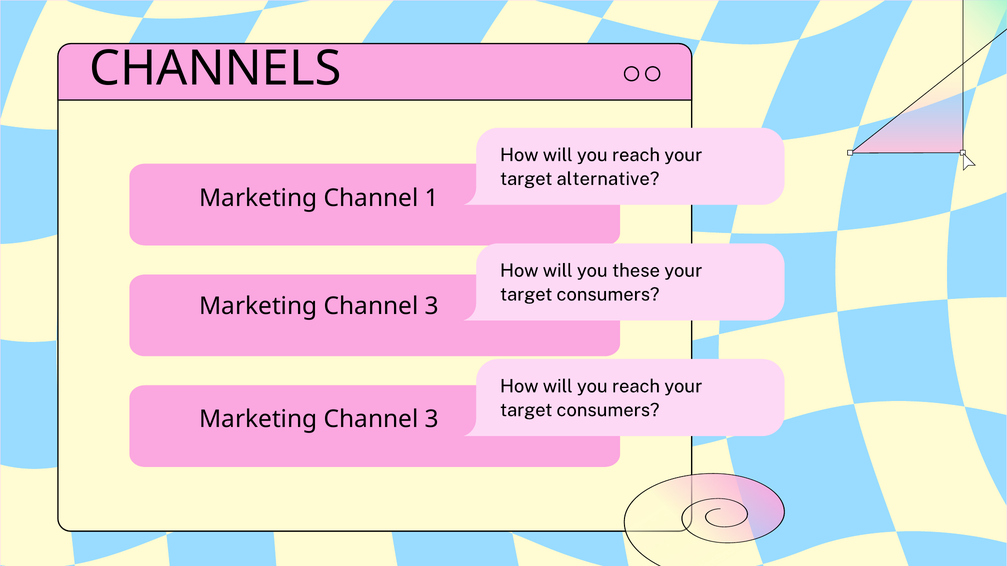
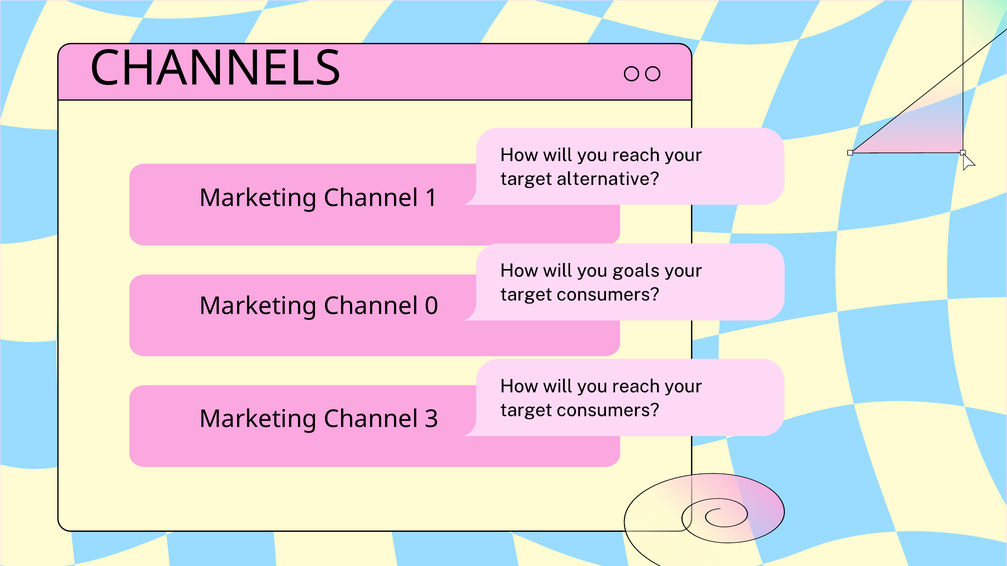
these: these -> goals (636, 271)
3: 3 -> 0 (432, 307)
